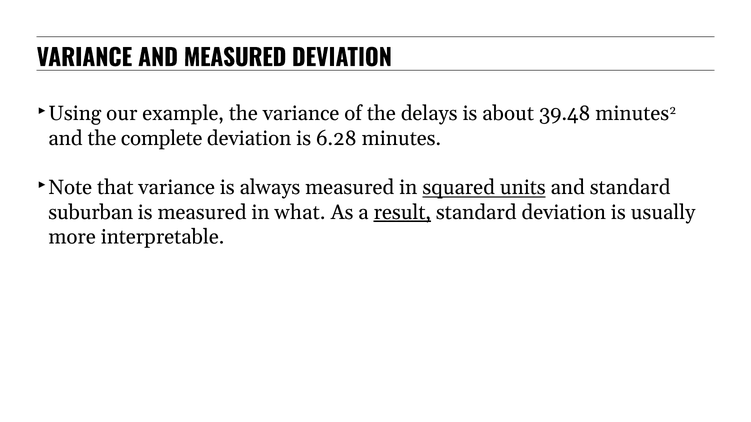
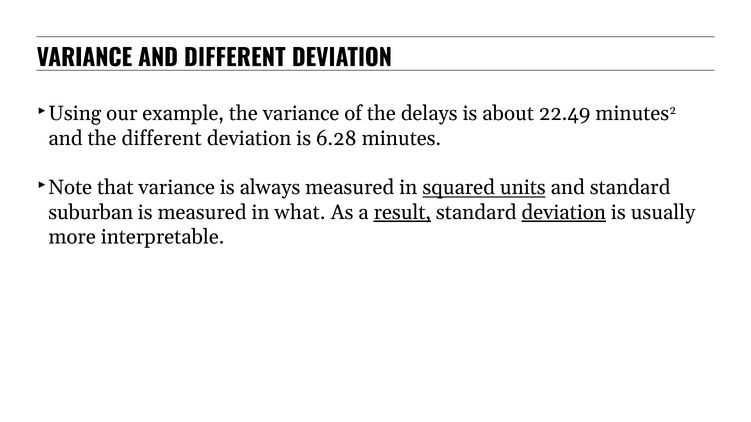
AND MEASURED: MEASURED -> DIFFERENT (235, 58)
39.48: 39.48 -> 22.49 (565, 114)
the complete: complete -> different (162, 138)
deviation underline: none -> present (564, 212)
